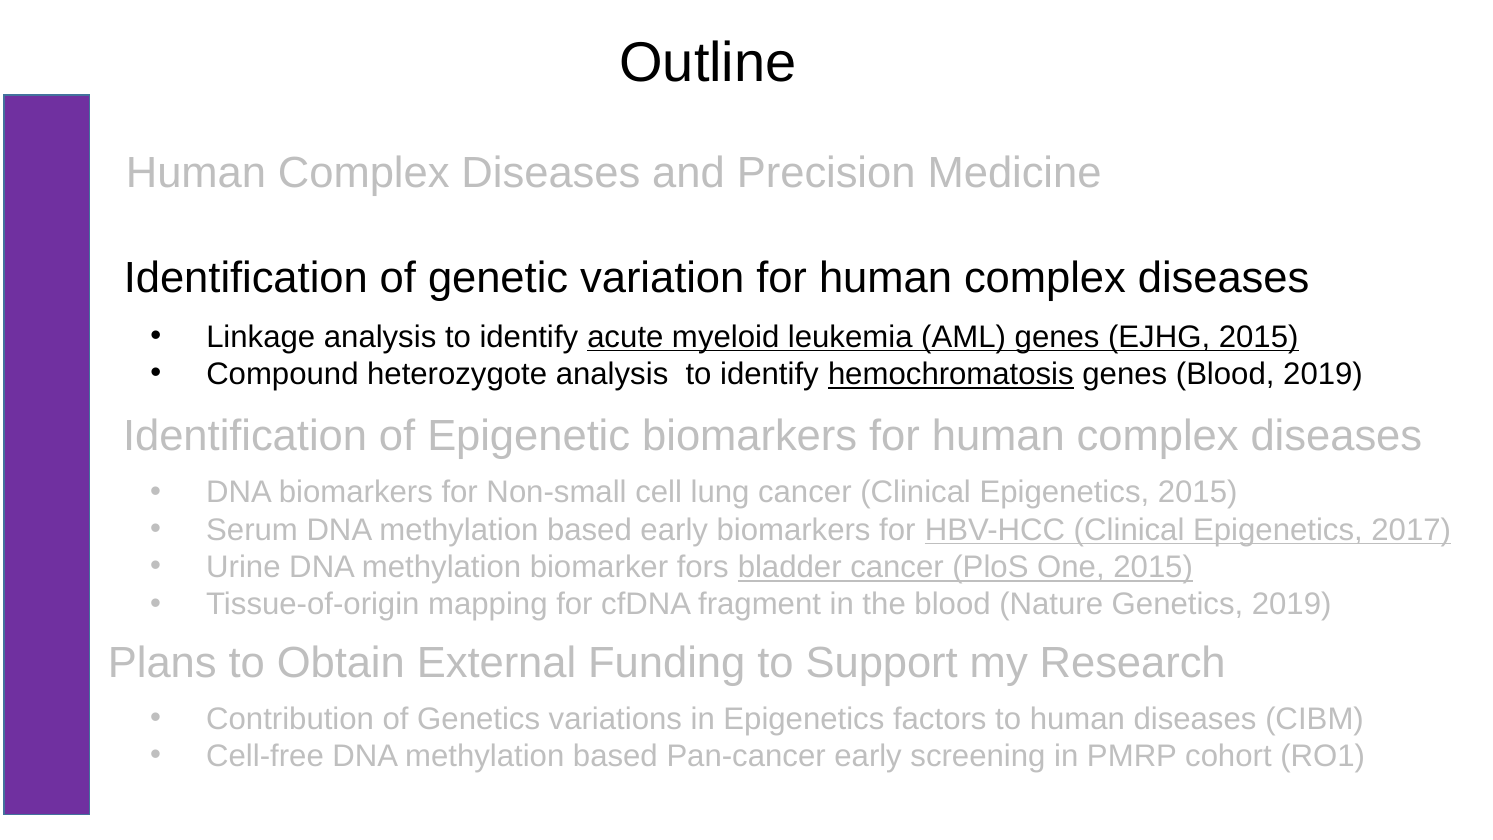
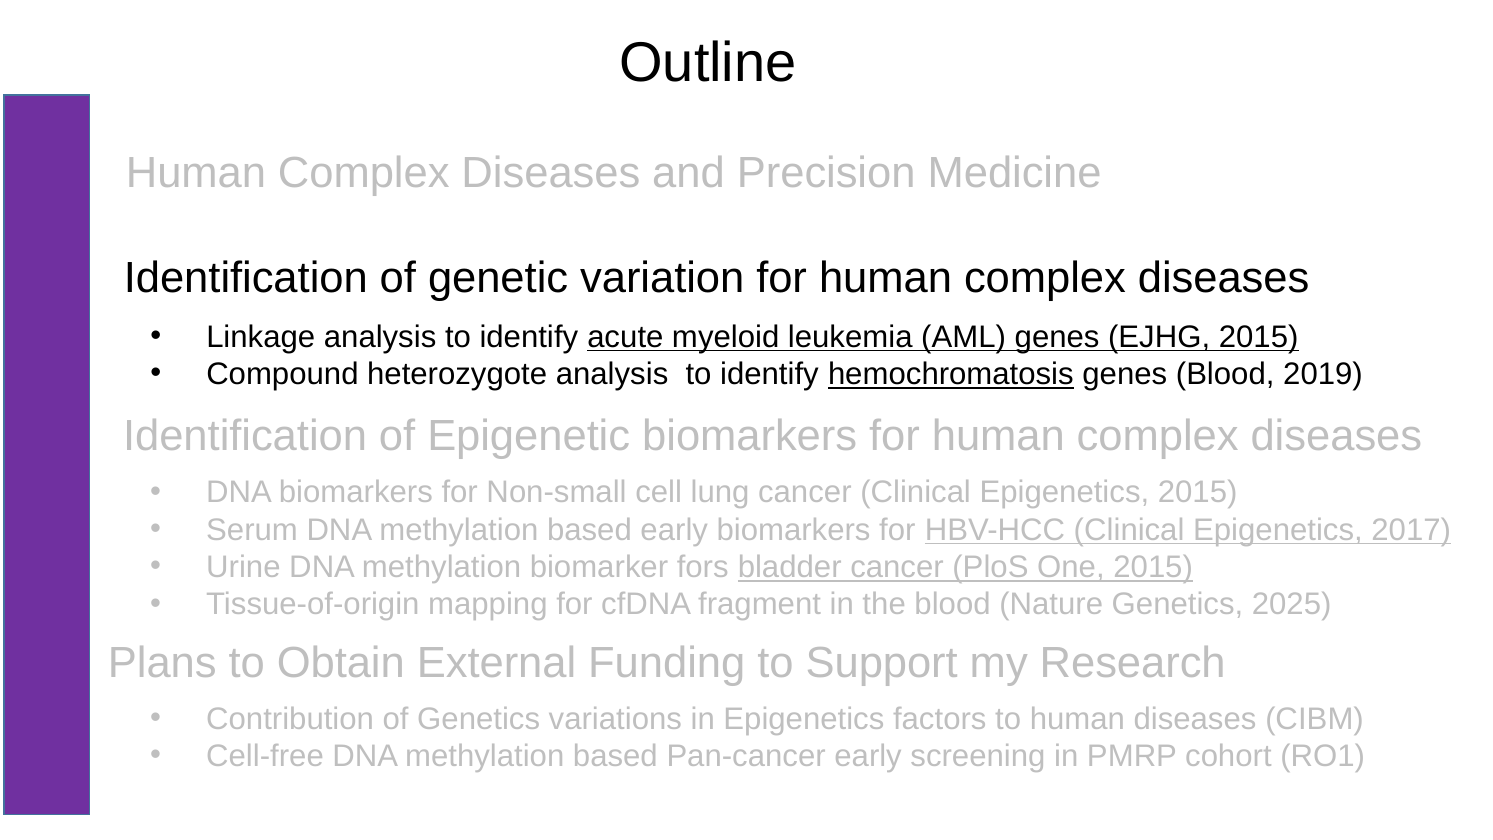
Genetics 2019: 2019 -> 2025 (1292, 604)
